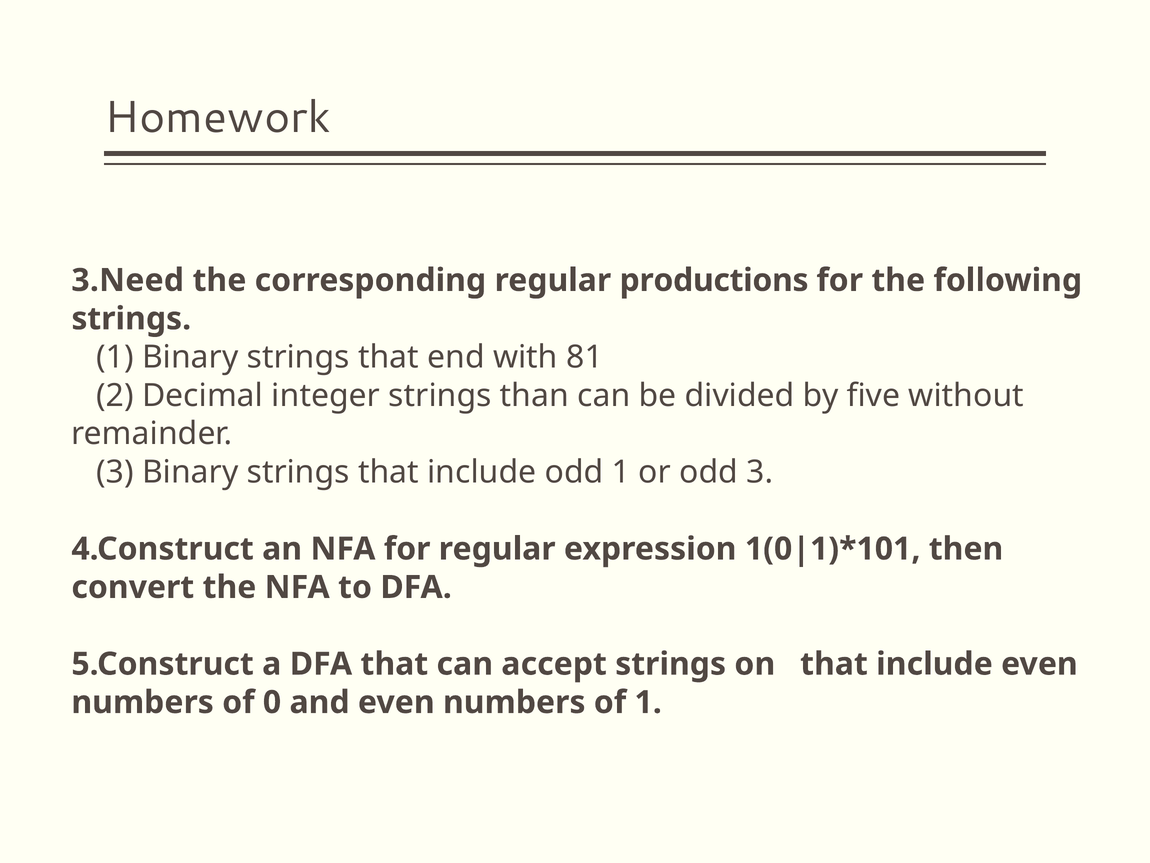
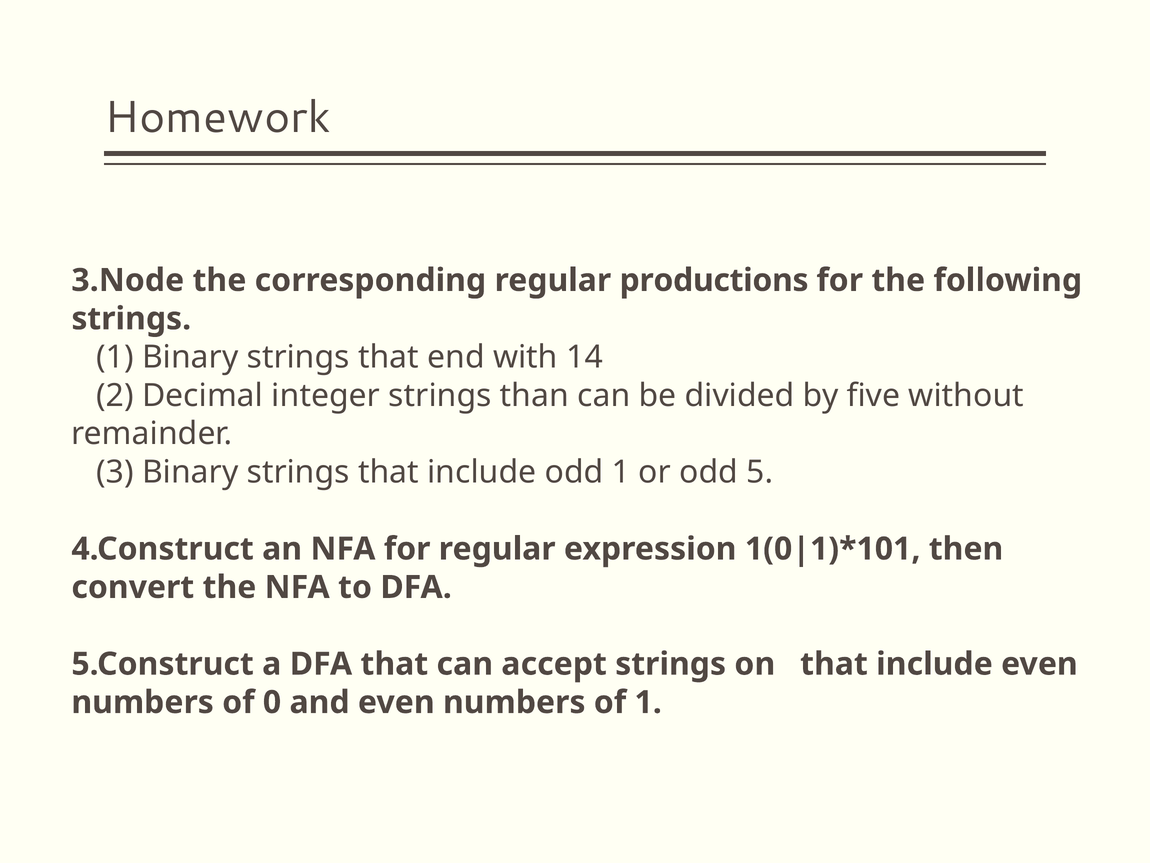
3.Need: 3.Need -> 3.Node (128, 280)
81: 81 -> 14 (584, 357)
odd 3: 3 -> 5 (760, 472)
